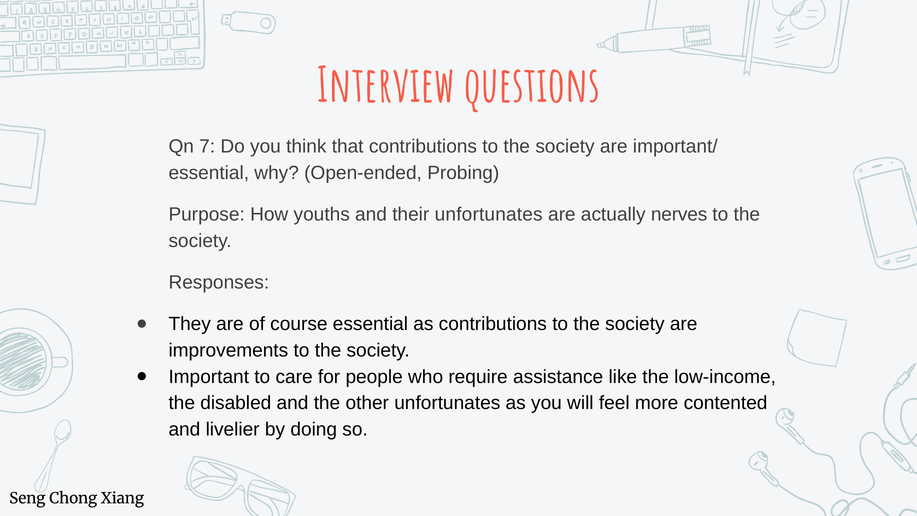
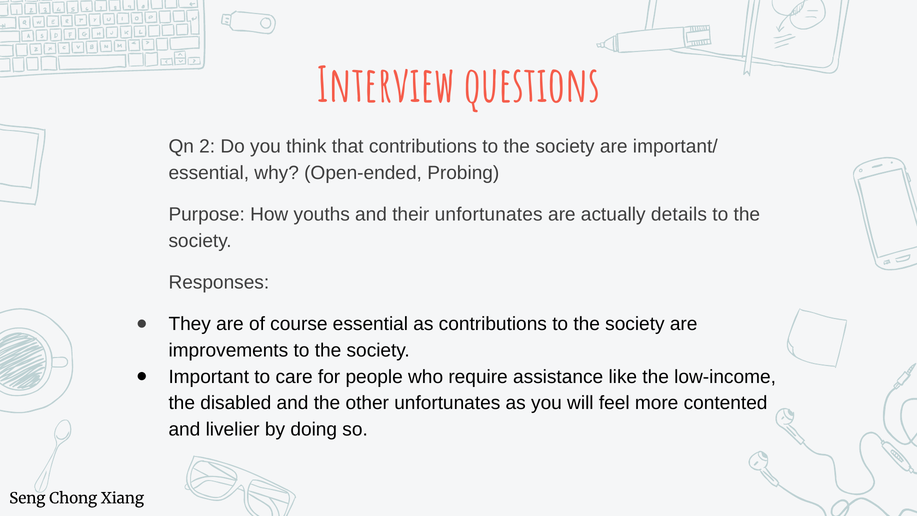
7: 7 -> 2 (207, 146)
nerves: nerves -> details (679, 214)
